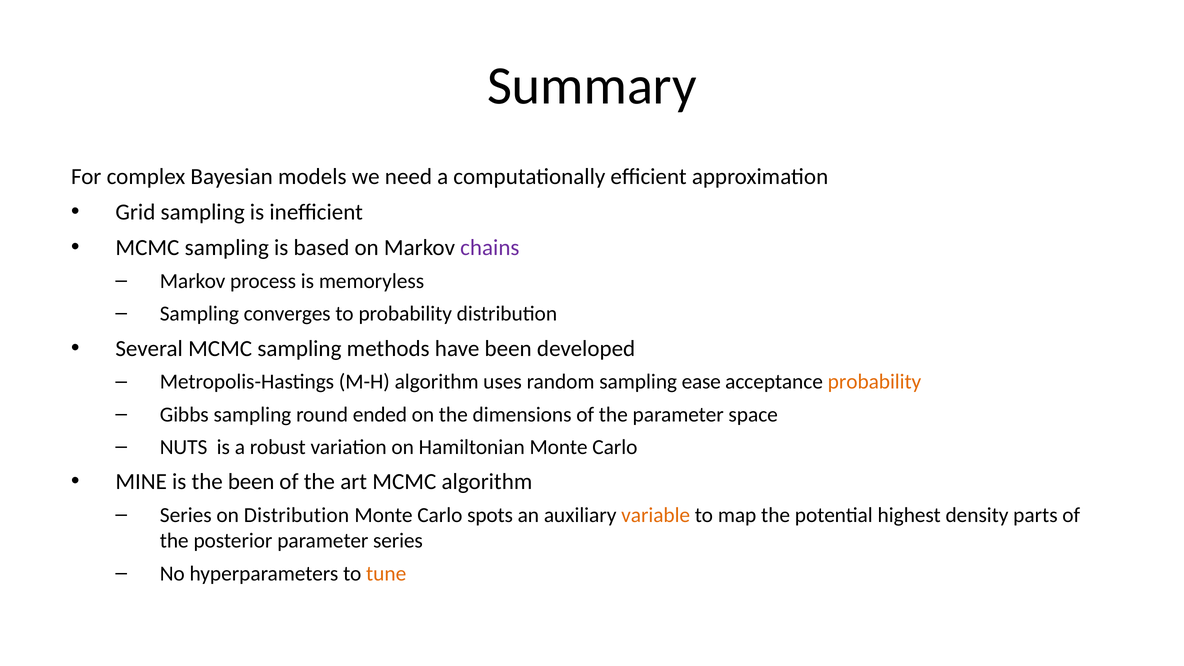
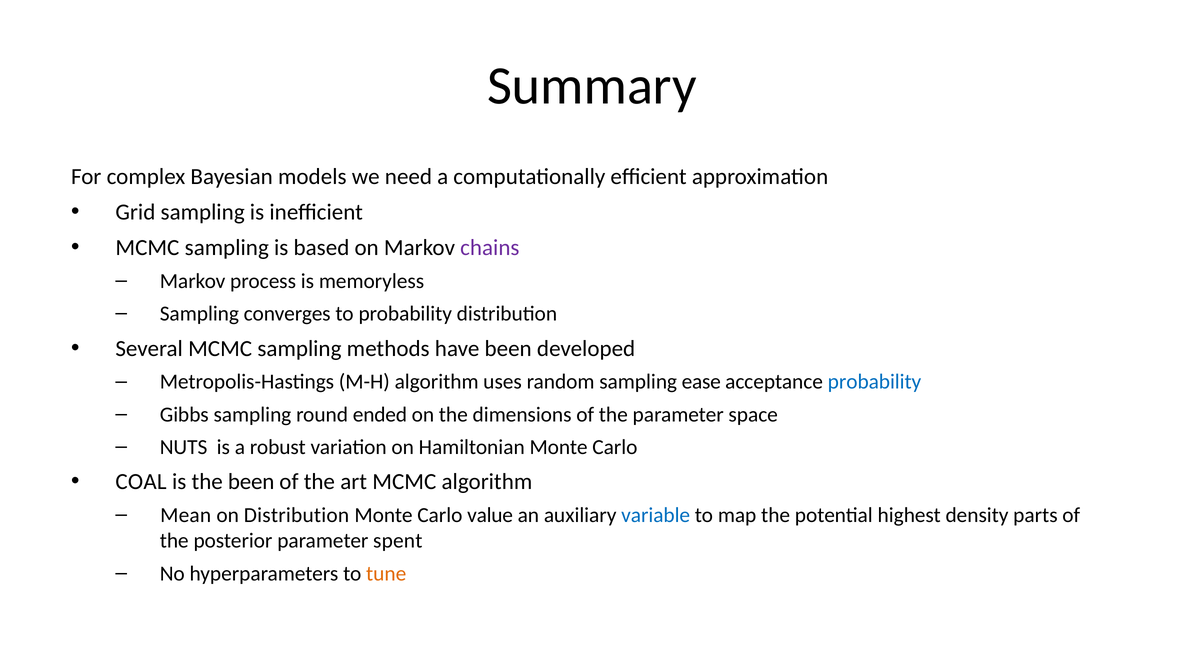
probability colour: orange -> blue (875, 382)
MINE: MINE -> COAL (141, 482)
Series: Series -> Mean (186, 515)
spots: spots -> value (490, 515)
variable colour: orange -> blue (656, 515)
parameter series: series -> spent (398, 541)
